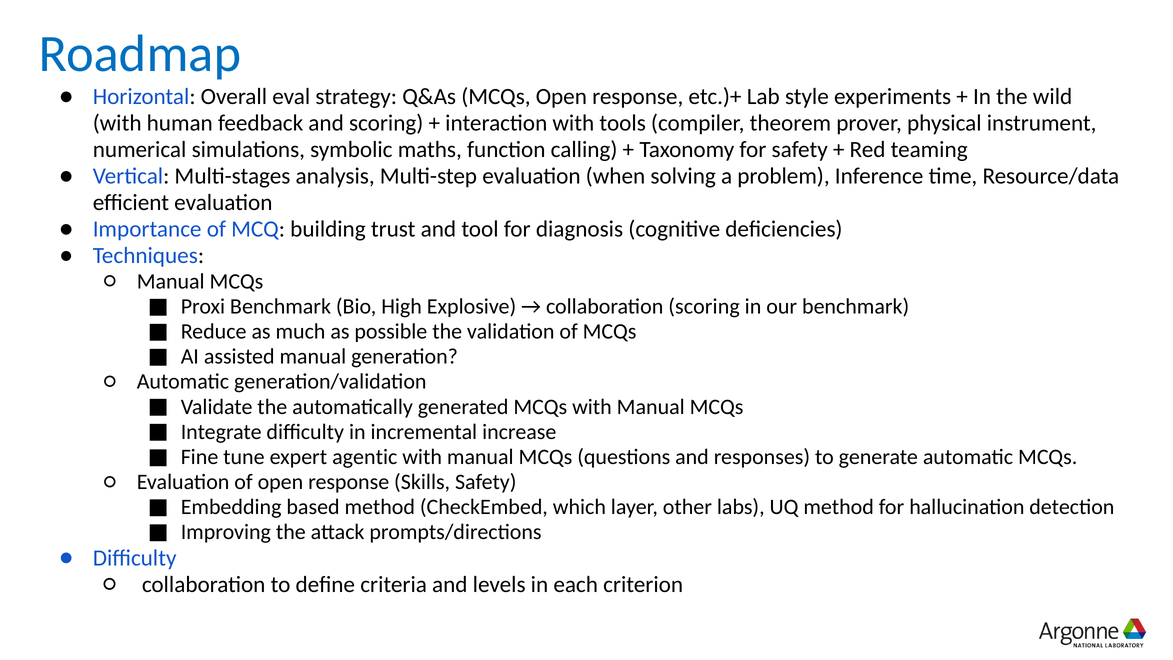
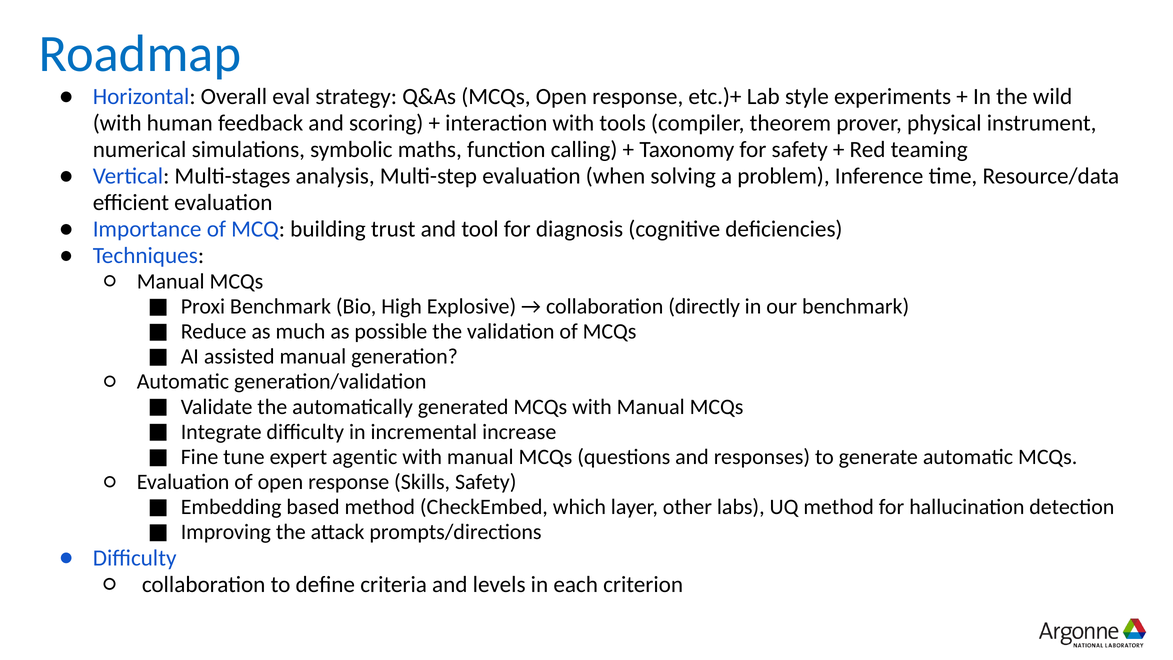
collaboration scoring: scoring -> directly (704, 306)
